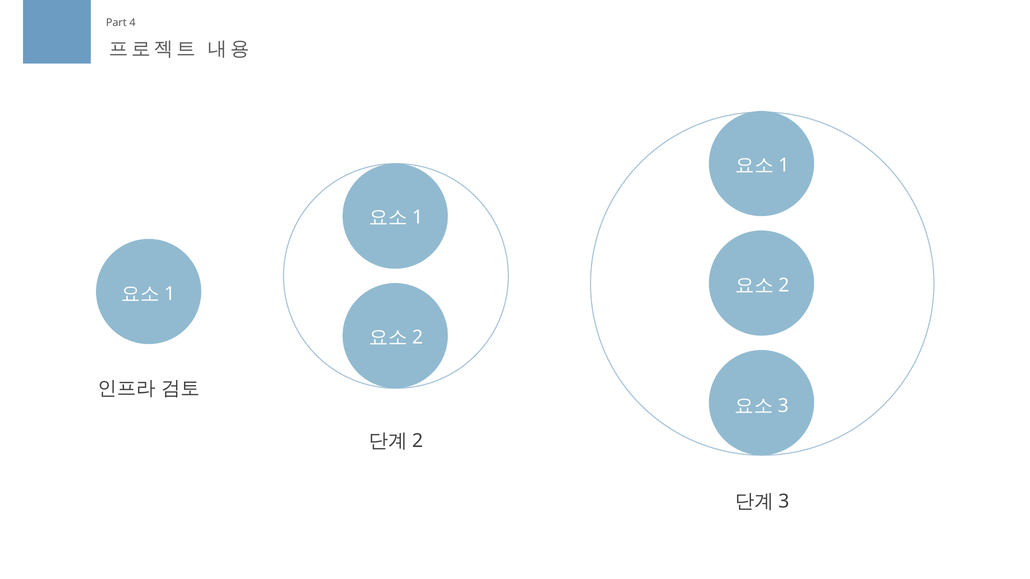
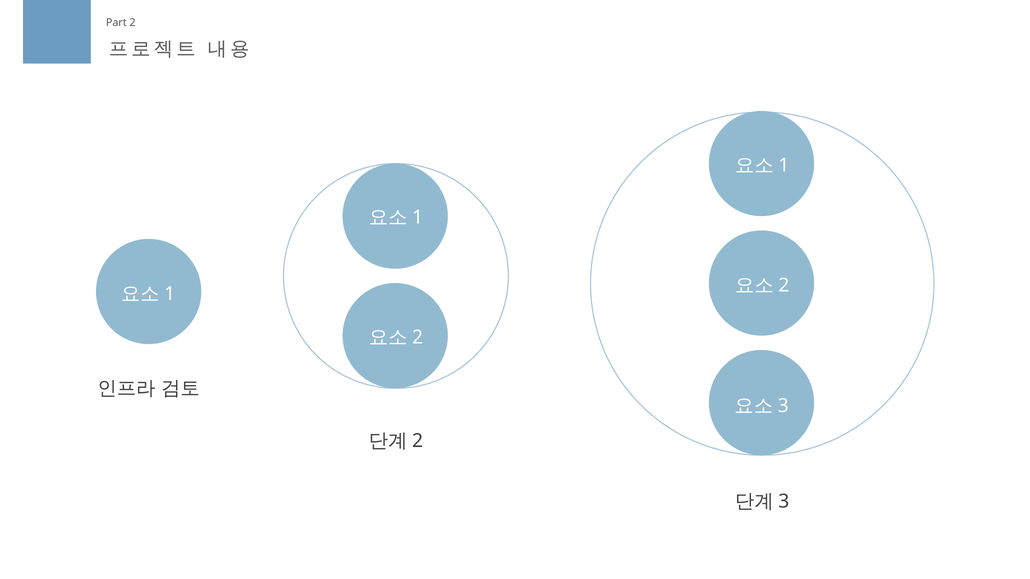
4: 4 -> 2 (132, 23)
